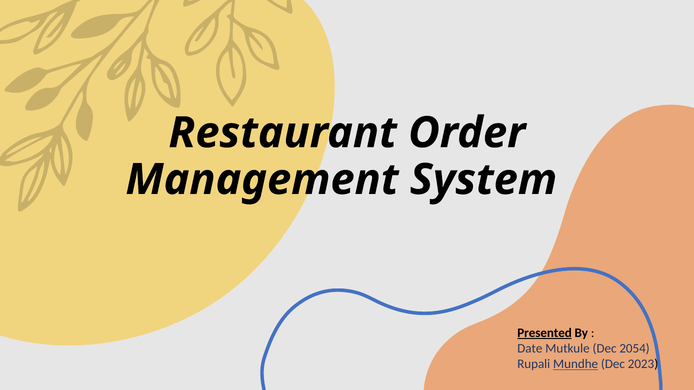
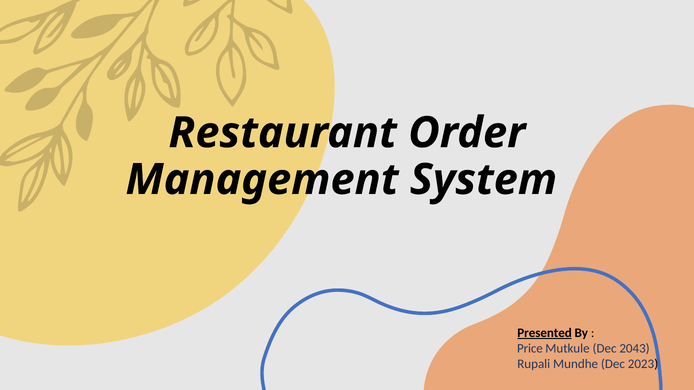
Date: Date -> Price (530, 349)
2054: 2054 -> 2043 (635, 349)
Mundhe underline: present -> none (576, 365)
